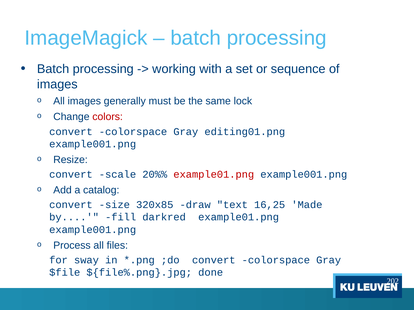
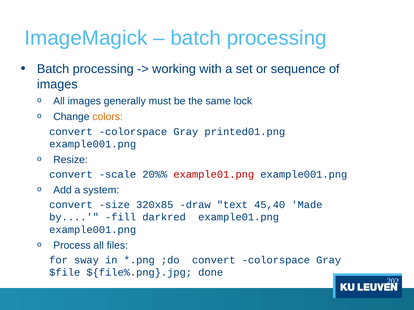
colors colour: red -> orange (108, 117)
editing01.png: editing01.png -> printed01.png (245, 132)
catalog: catalog -> system (101, 190)
16,25: 16,25 -> 45,40 (270, 205)
